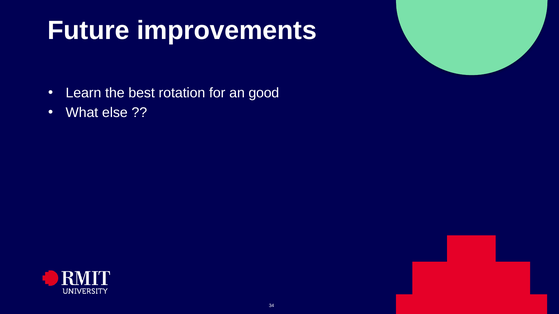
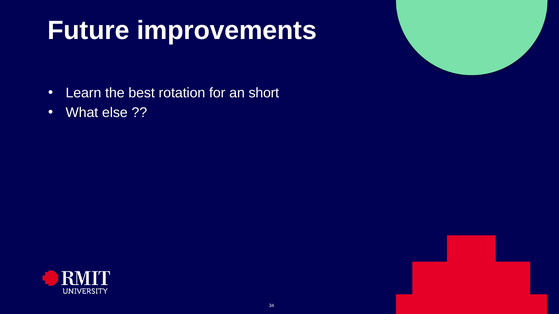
good: good -> short (264, 93)
